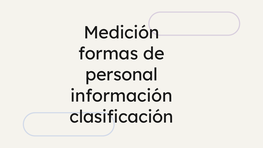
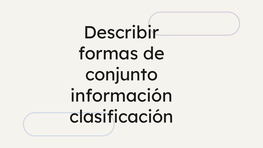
Medición: Medición -> Describir (121, 33)
personal: personal -> conjunto (122, 75)
